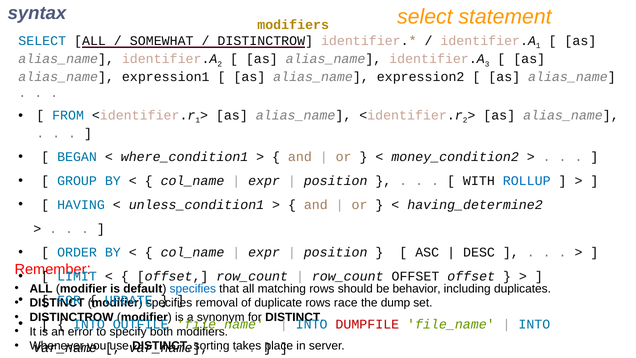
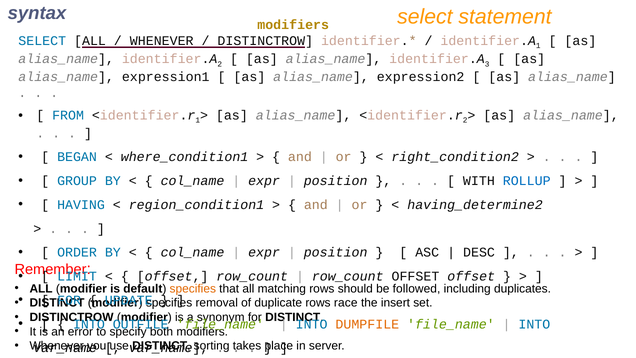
SOMEWHAT: SOMEWHAT -> WHENEVER (162, 41)
money_condition2: money_condition2 -> right_condition2 (455, 157)
unless_condition1: unless_condition1 -> region_condition1 (196, 205)
specifies colour: blue -> orange (193, 288)
behavior: behavior -> followed (417, 288)
dump: dump -> insert (395, 303)
DUMPFILE colour: red -> orange (367, 324)
